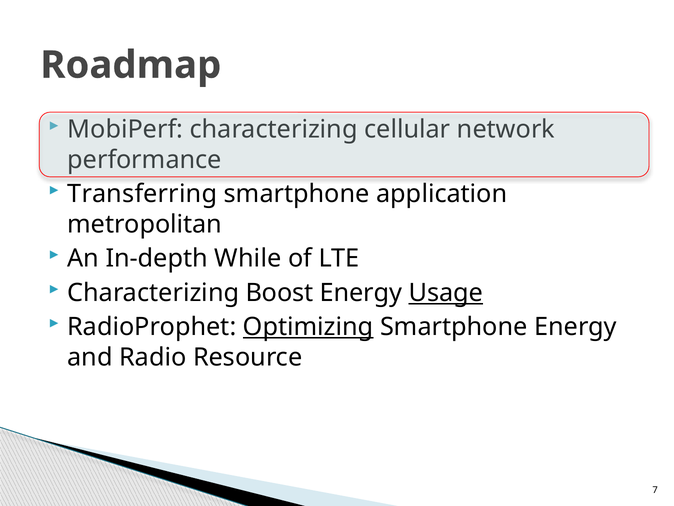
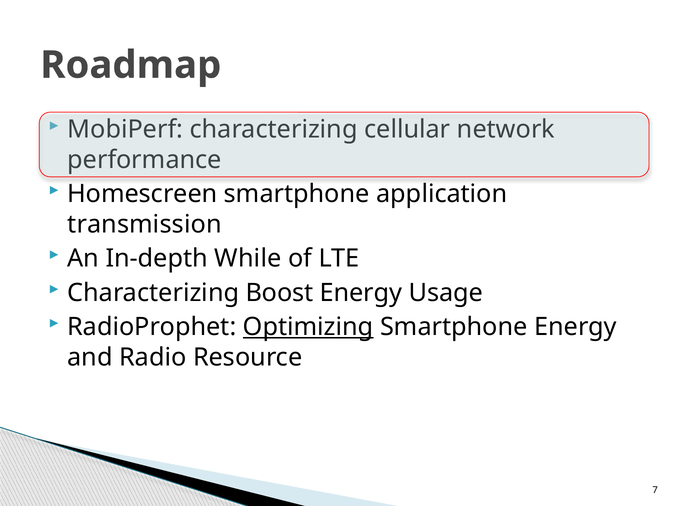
Transferring: Transferring -> Homescreen (142, 194)
metropolitan: metropolitan -> transmission (144, 224)
Usage underline: present -> none (446, 292)
